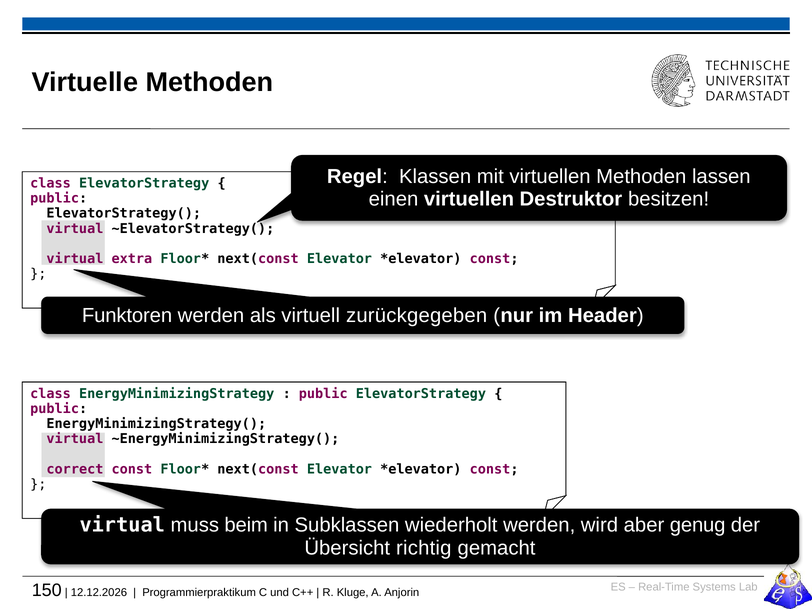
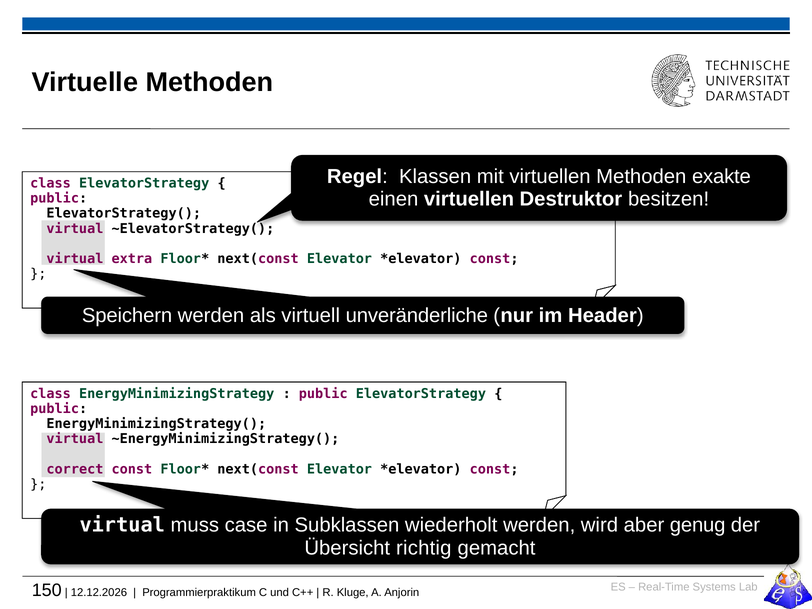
lassen: lassen -> exakte (721, 177)
Funktoren: Funktoren -> Speichern (127, 315)
zurückgegeben: zurückgegeben -> unveränderliche (417, 315)
beim: beim -> case (246, 525)
